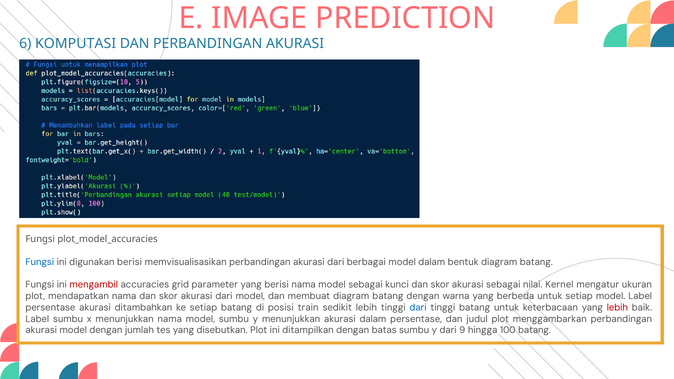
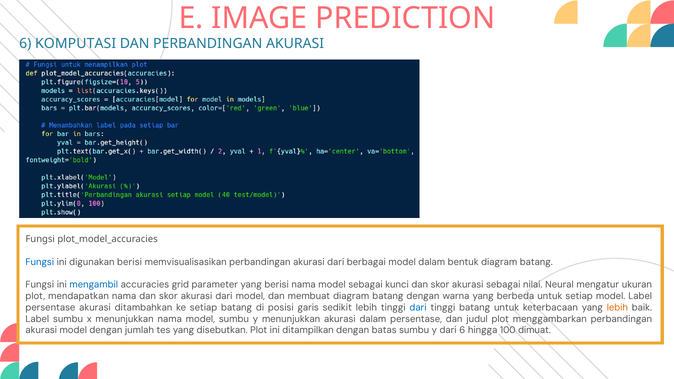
mengambil colour: red -> blue (94, 285)
Kernel: Kernel -> Neural (559, 285)
train: train -> garis (308, 308)
lebih colour: red -> orange (617, 308)
dari 9: 9 -> 6 (462, 330)
100 batang: batang -> dimuat (534, 330)
